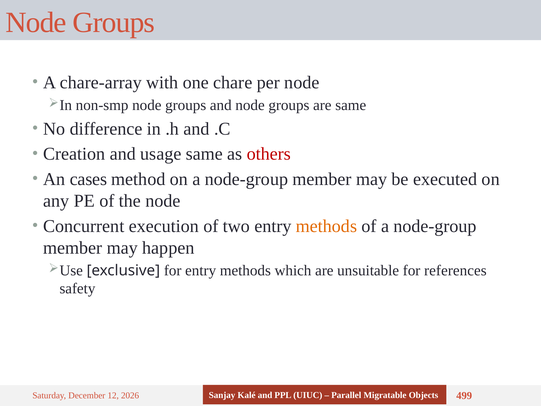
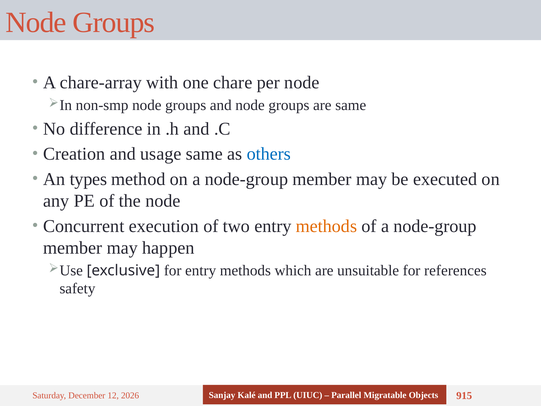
others colour: red -> blue (269, 154)
cases: cases -> types (88, 179)
499: 499 -> 915 (464, 395)
